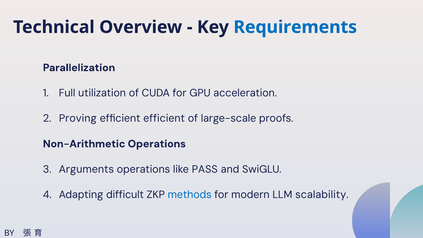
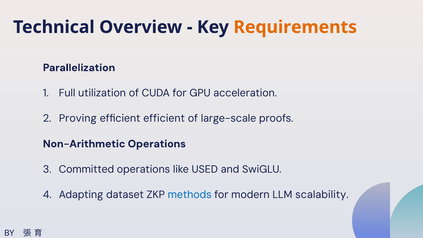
Requirements colour: blue -> orange (295, 27)
Arguments: Arguments -> Committed (86, 169)
PASS: PASS -> USED (205, 169)
difficult: difficult -> dataset (125, 195)
